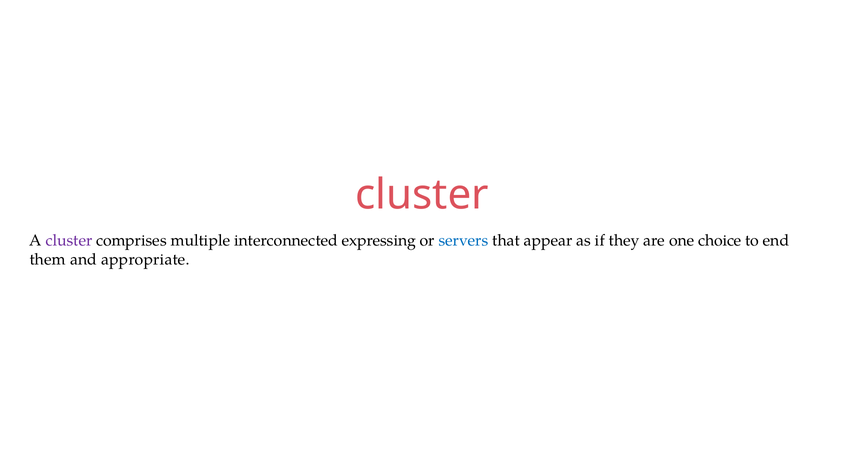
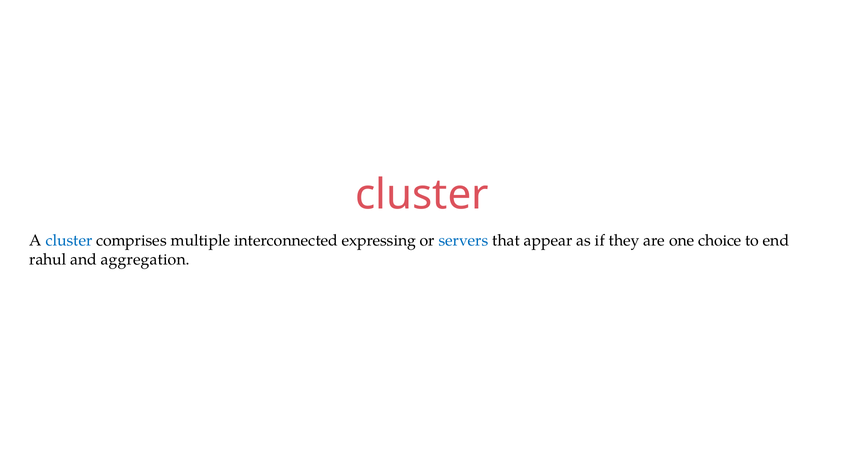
cluster colour: purple -> blue (69, 241)
them: them -> rahul (48, 260)
appropriate: appropriate -> aggregation (145, 260)
